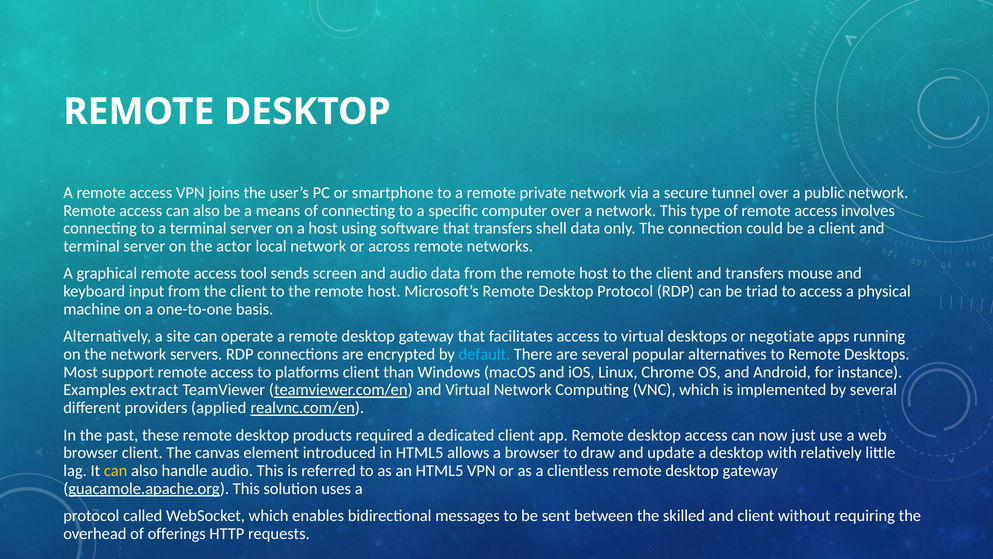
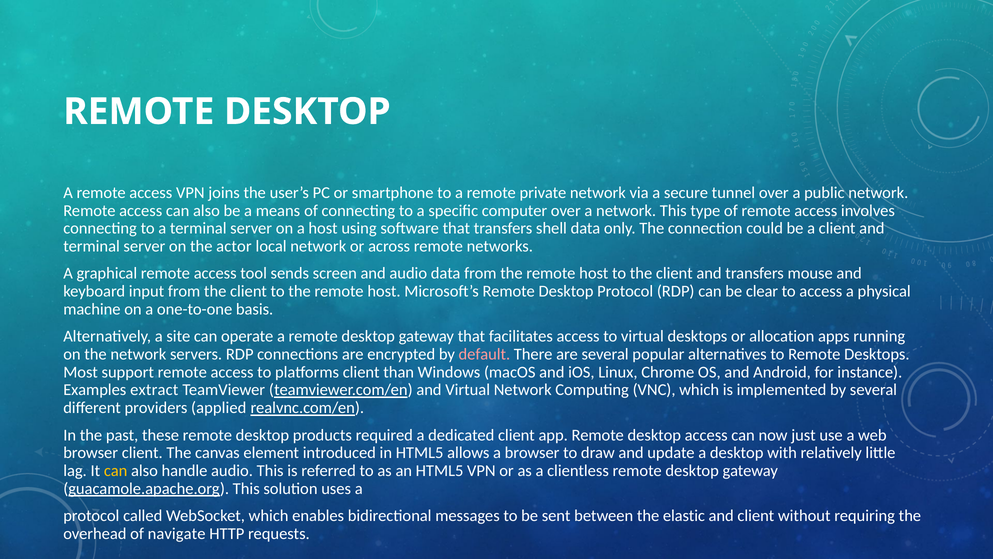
triad: triad -> clear (762, 291)
negotiate: negotiate -> allocation (782, 336)
default colour: light blue -> pink (484, 354)
skilled: skilled -> elastic (684, 515)
offerings: offerings -> navigate (177, 533)
